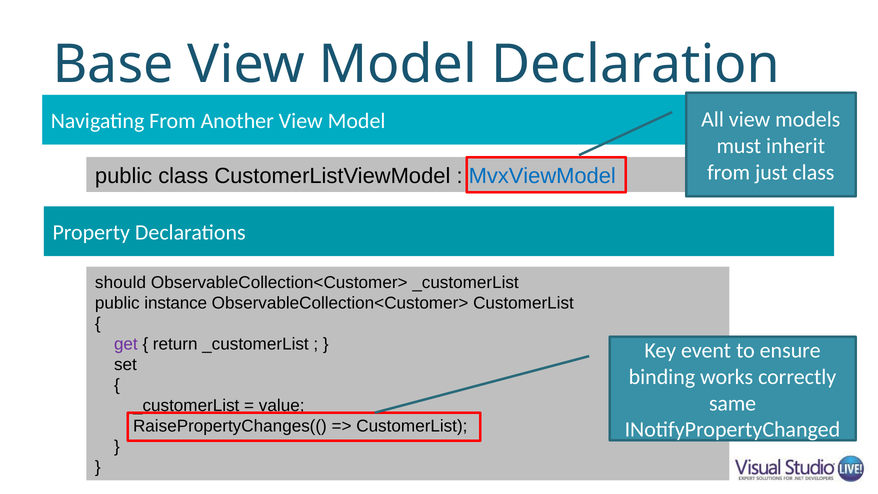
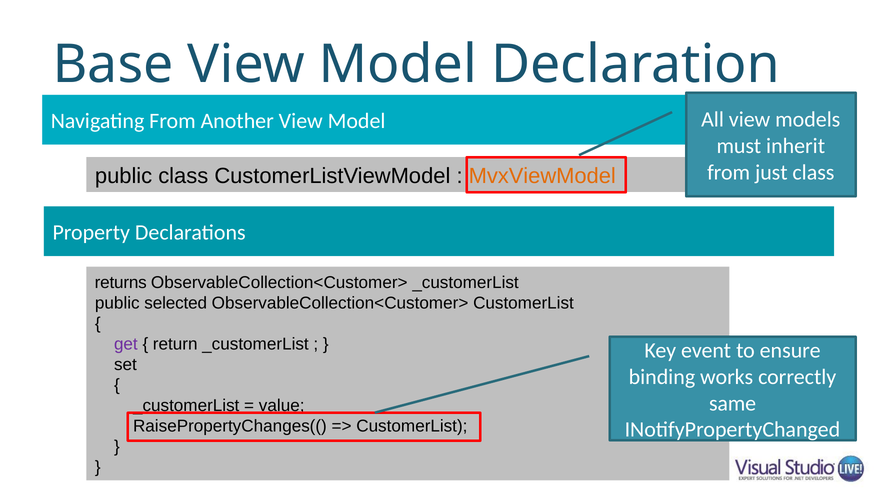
MvxViewModel colour: blue -> orange (542, 176)
should: should -> returns (121, 282)
instance: instance -> selected (176, 303)
